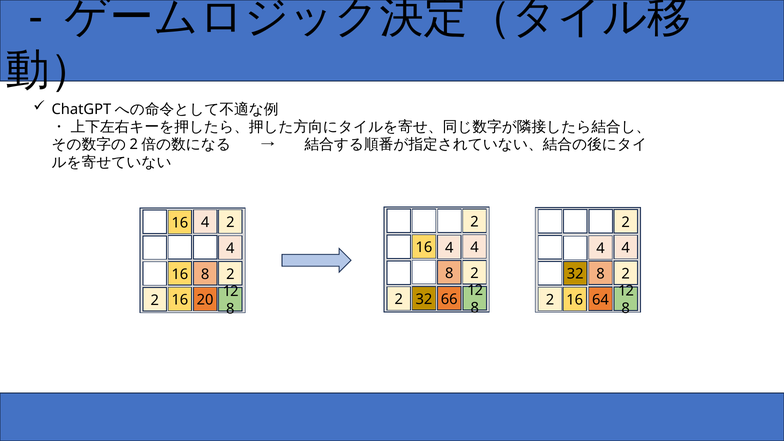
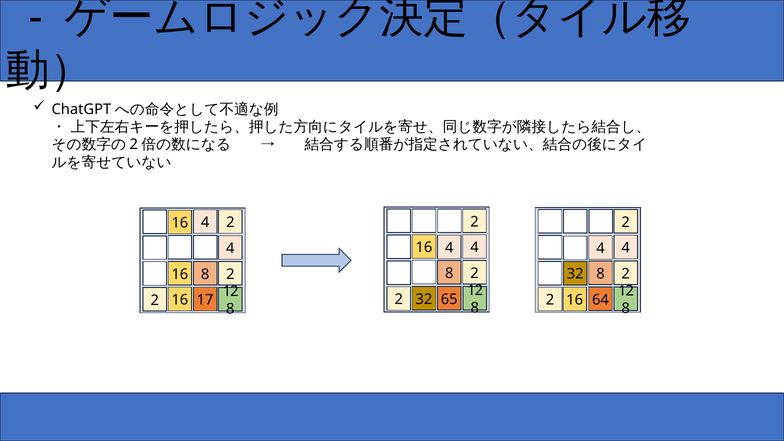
66: 66 -> 65 (449, 299)
20: 20 -> 17 (205, 300)
